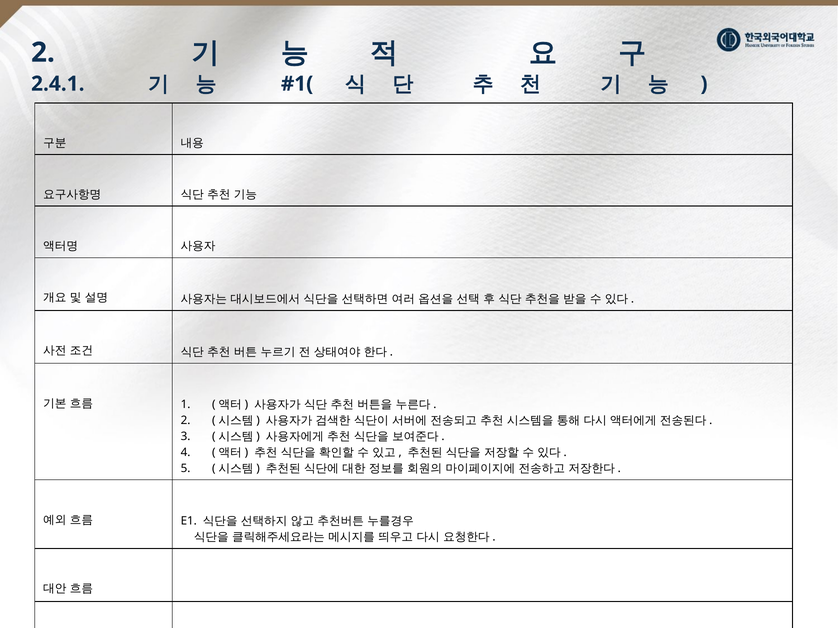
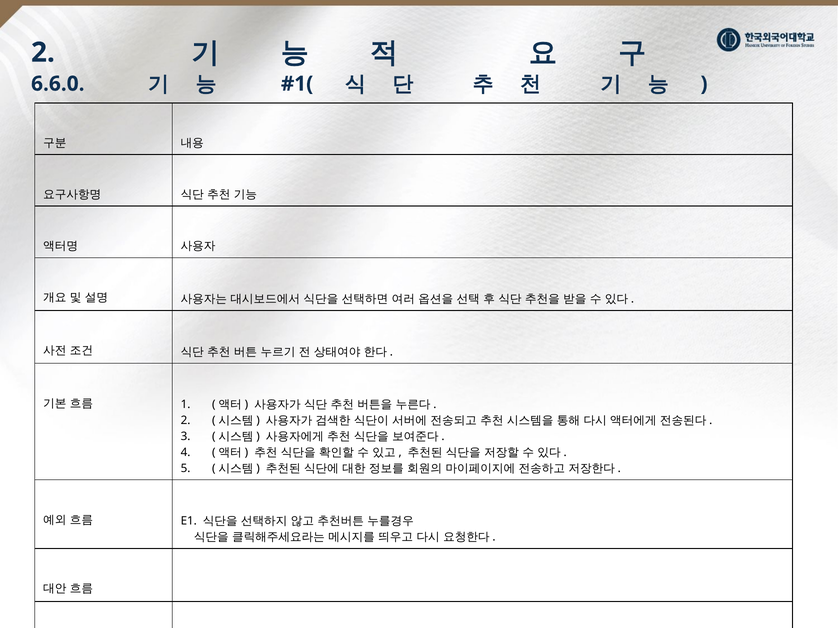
2.4.1: 2.4.1 -> 6.6.0 (58, 84)
